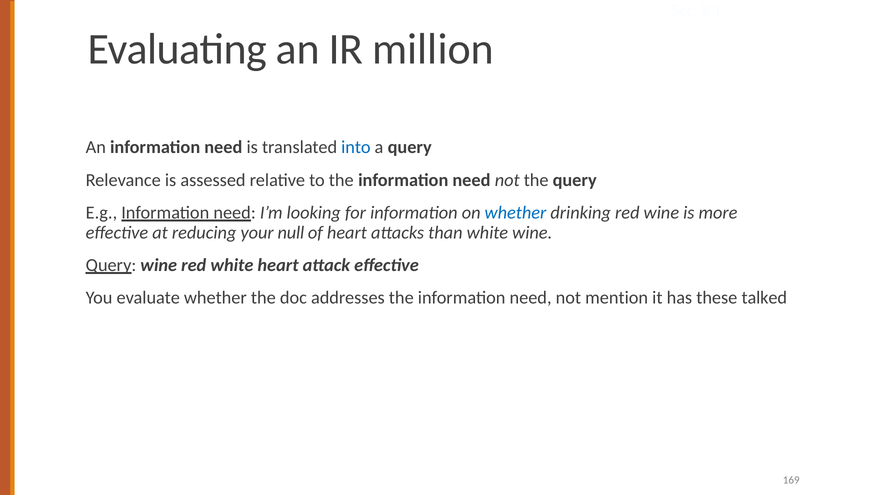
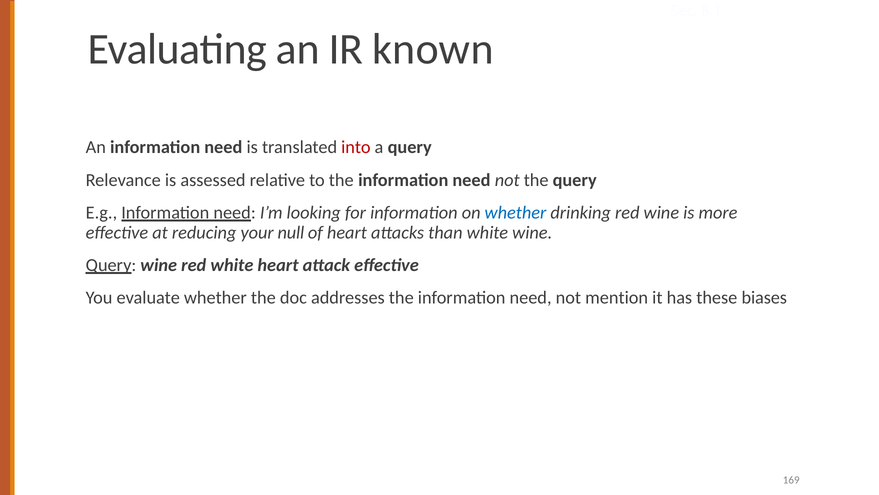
million: million -> known (433, 49)
into colour: blue -> red (356, 147)
talked: talked -> biases (764, 298)
